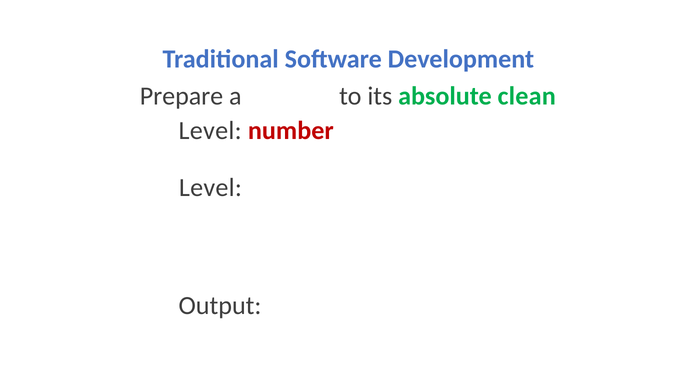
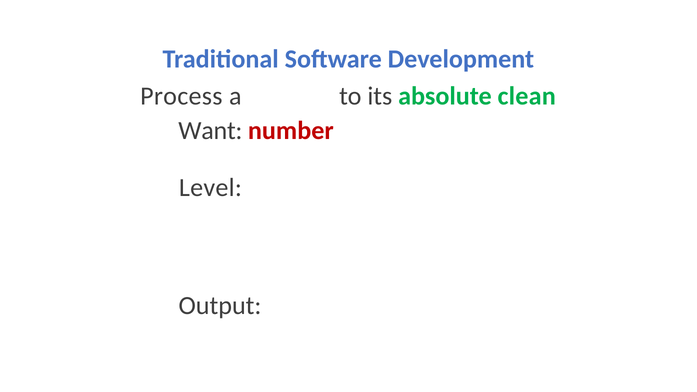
Prepare: Prepare -> Process (181, 96)
Level: Level -> Want (210, 130)
